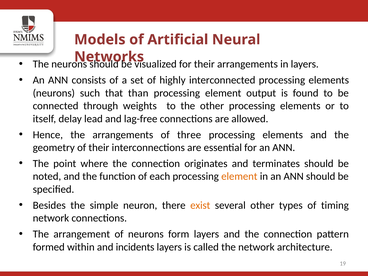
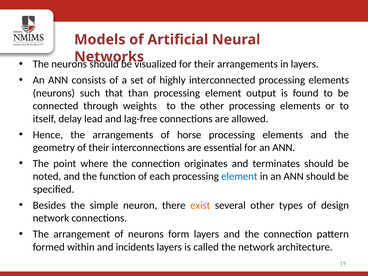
three: three -> horse (189, 135)
element colour: orange -> blue (239, 176)
timing: timing -> design (335, 205)
